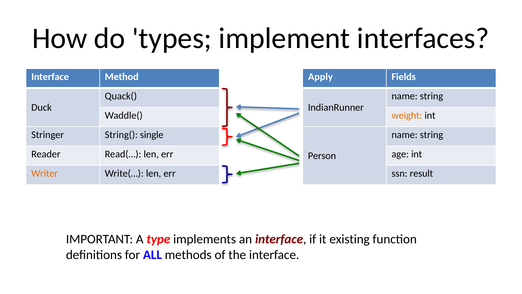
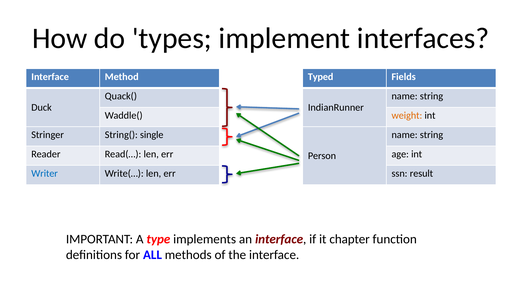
Apply: Apply -> Typed (321, 77)
Writer colour: orange -> blue (45, 173)
existing: existing -> chapter (350, 239)
